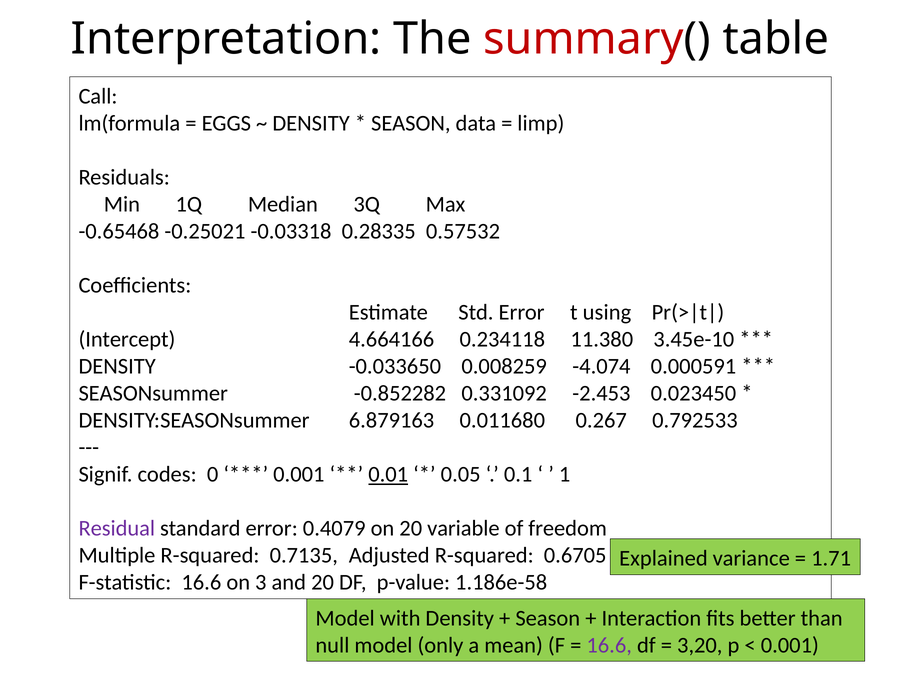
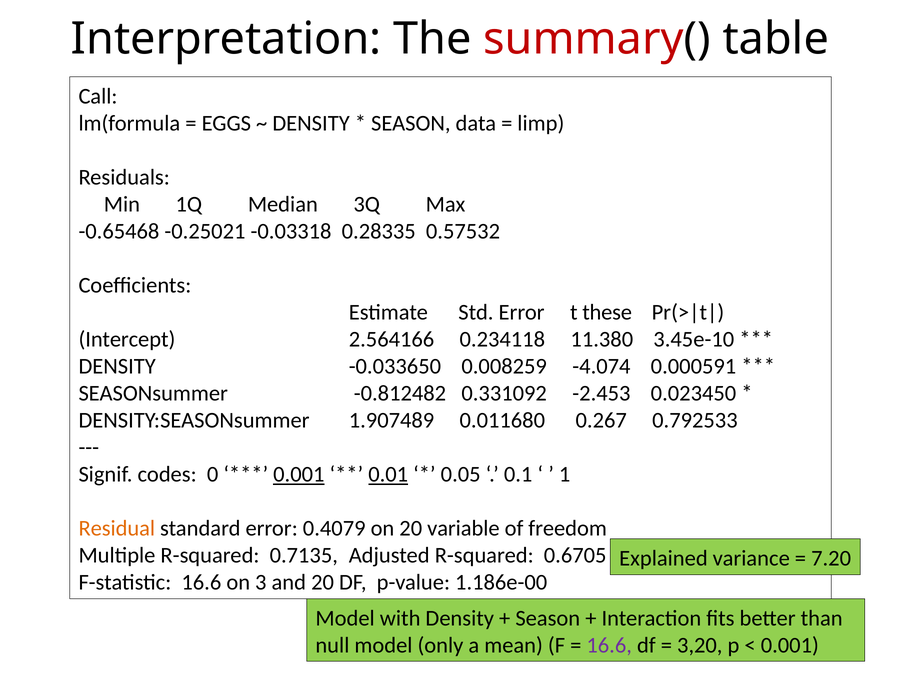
using: using -> these (607, 313)
4.664166: 4.664166 -> 2.564166 (392, 340)
-0.852282: -0.852282 -> -0.812482 (400, 394)
6.879163: 6.879163 -> 1.907489 (392, 421)
0.001 underline: none -> present (299, 475)
Residual colour: purple -> orange (117, 529)
1.71: 1.71 -> 7.20 (831, 559)
1.186e-58: 1.186e-58 -> 1.186e-00 (501, 583)
